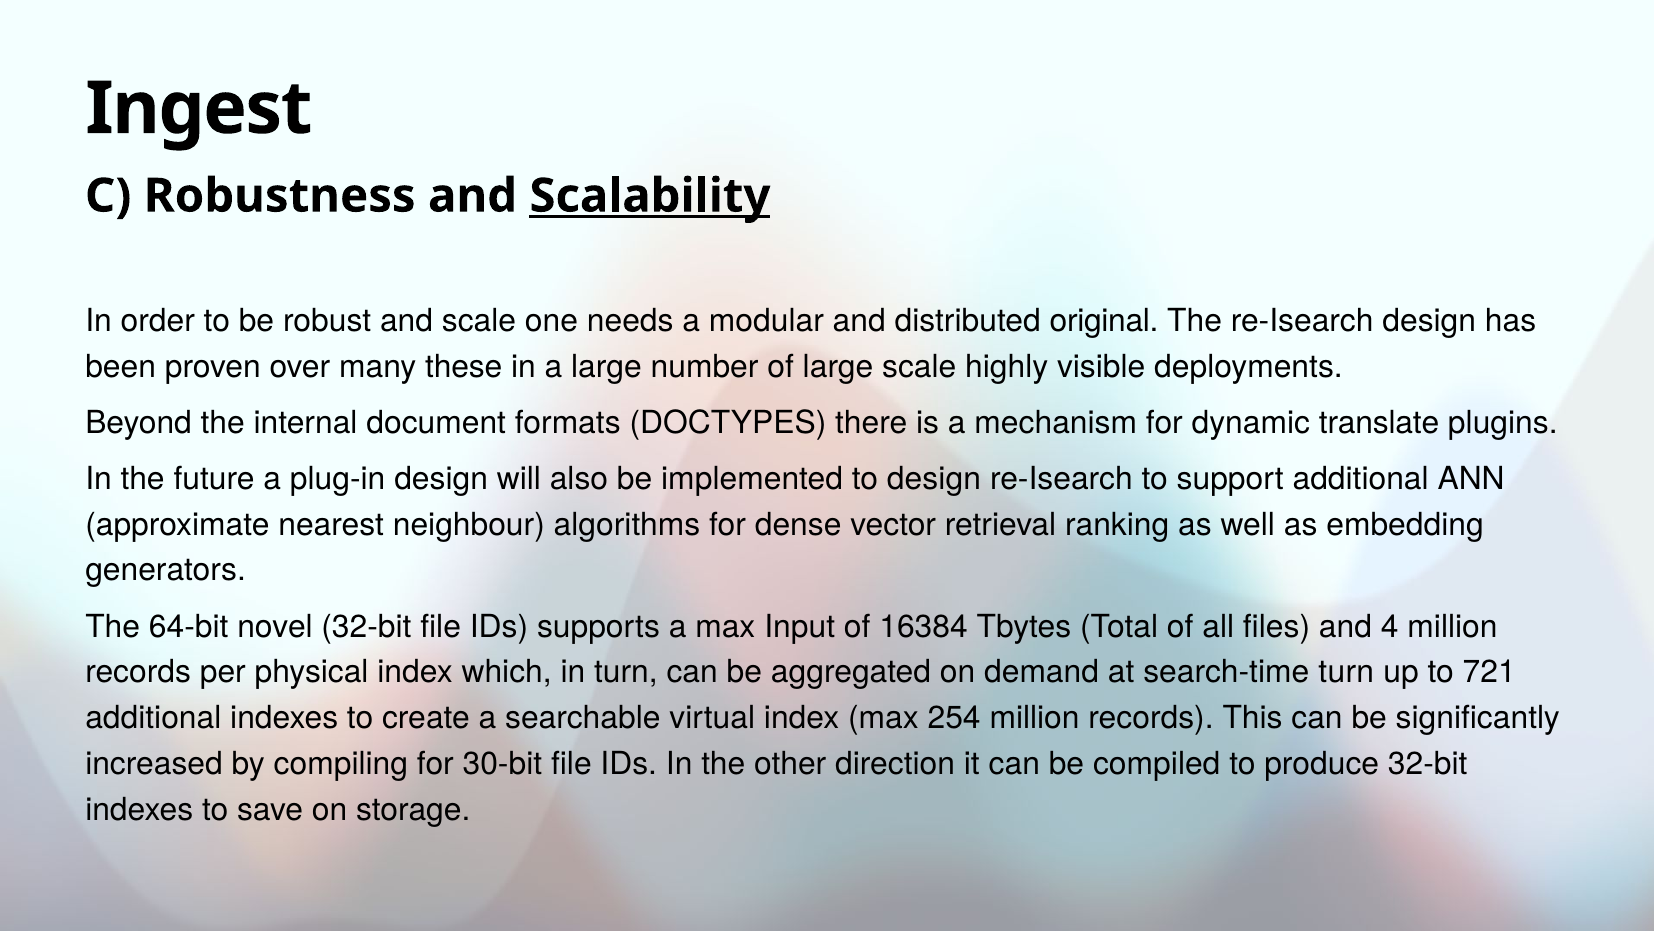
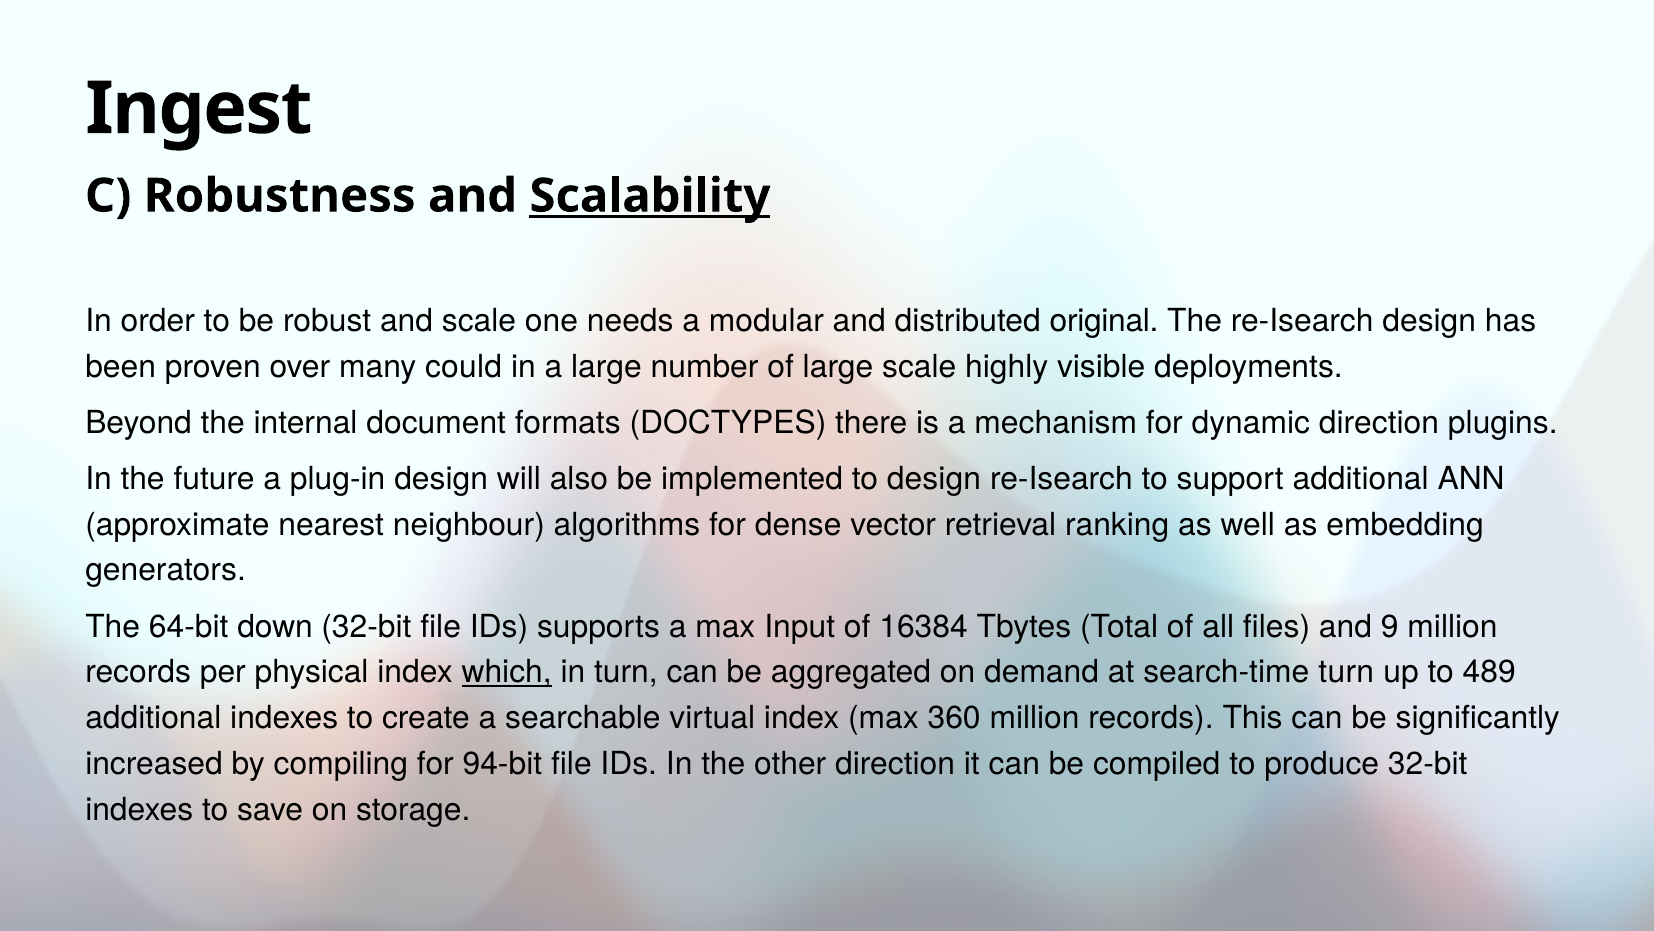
these: these -> could (464, 366)
dynamic translate: translate -> direction (1379, 422)
novel: novel -> down (275, 626)
4: 4 -> 9 (1390, 626)
which underline: none -> present (507, 672)
721: 721 -> 489 (1489, 672)
254: 254 -> 360 (954, 718)
30-bit: 30-bit -> 94-bit (502, 763)
